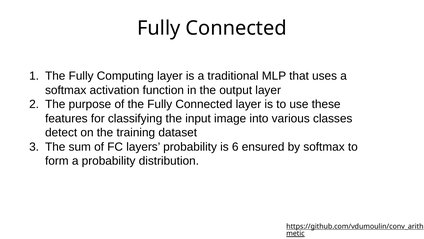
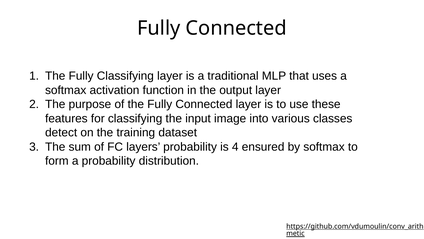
Fully Computing: Computing -> Classifying (125, 76)
6: 6 -> 4 (235, 146)
